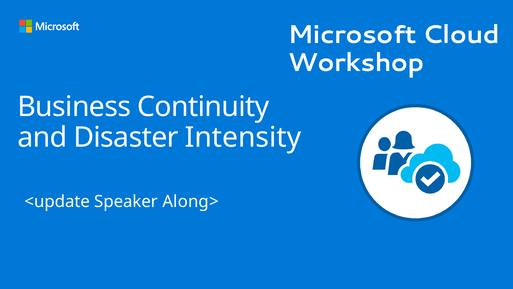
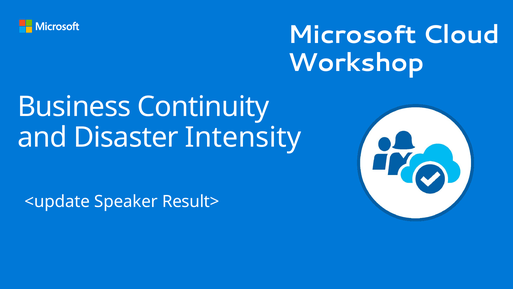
Along>: Along> -> Result> (191, 201)
